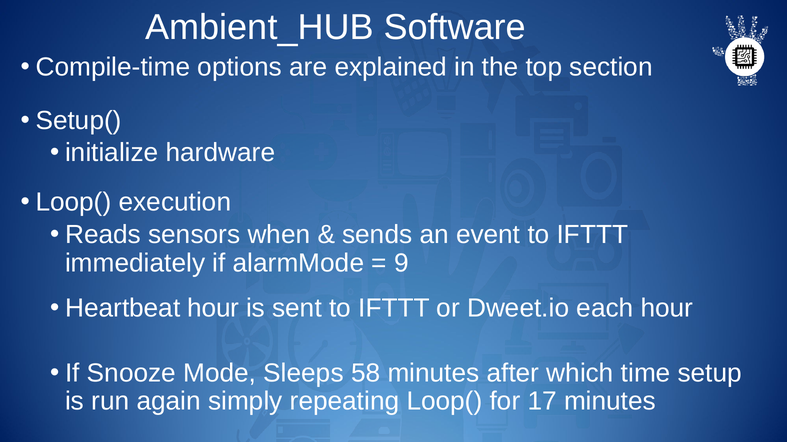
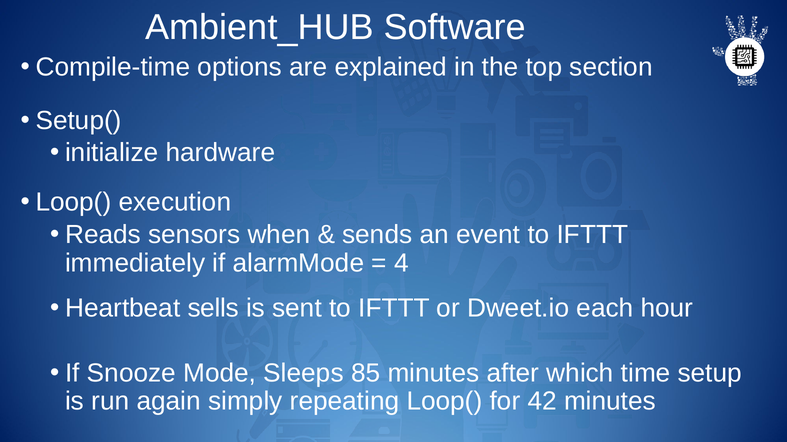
9: 9 -> 4 (401, 263)
Heartbeat hour: hour -> sells (213, 309)
58: 58 -> 85 (366, 374)
17: 17 -> 42 (542, 402)
